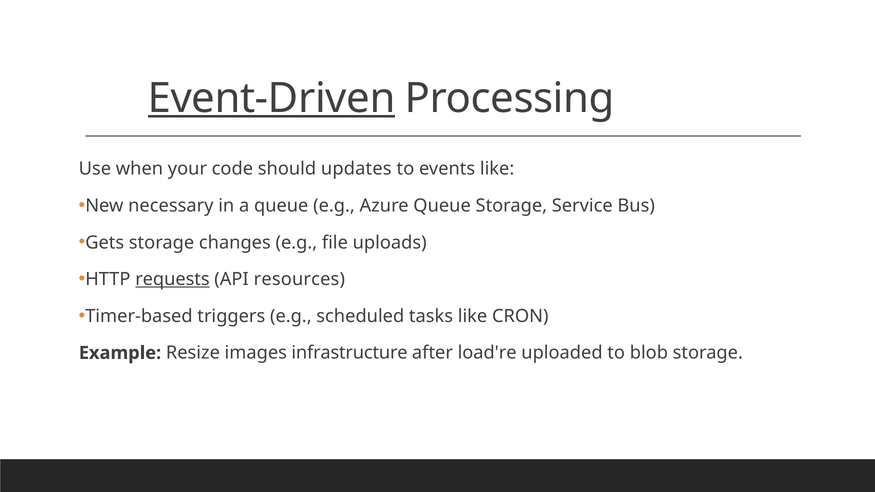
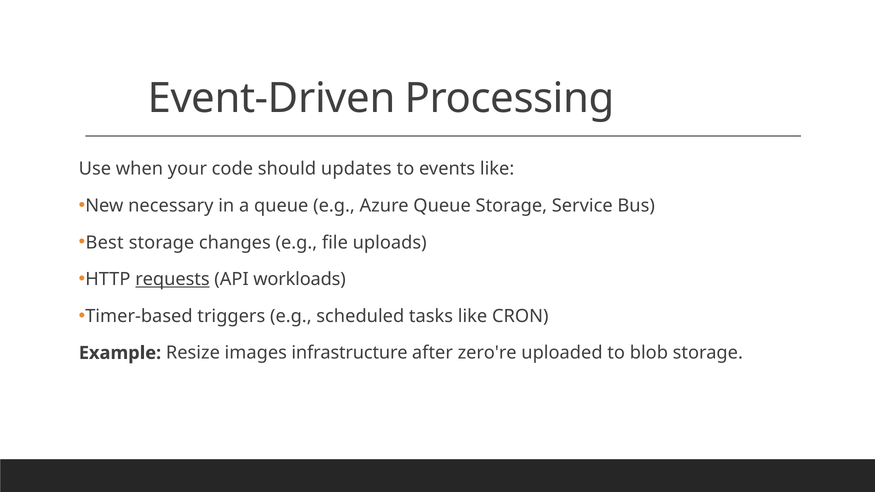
Event-Driven underline: present -> none (272, 98)
Gets: Gets -> Best (105, 243)
resources: resources -> workloads (300, 279)
load're: load're -> zero're (487, 353)
